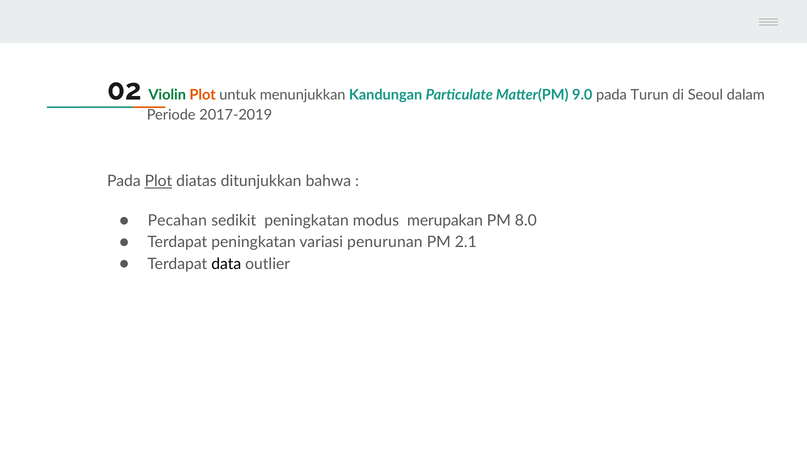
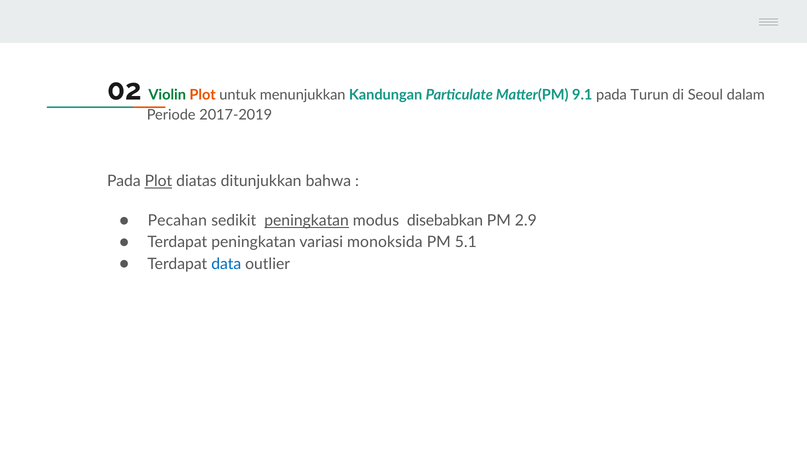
9.0: 9.0 -> 9.1 (582, 95)
peningkatan underline: none -> present (307, 221)
merupakan: merupakan -> disebabkan (445, 221)
8.0: 8.0 -> 2.9 (526, 221)
penurunan: penurunan -> monoksida (385, 242)
2.1: 2.1 -> 5.1 (466, 242)
data colour: black -> blue (226, 264)
